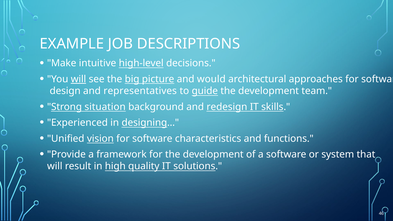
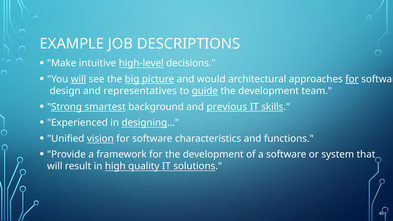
for underline: none -> present (352, 79)
situation: situation -> smartest (105, 107)
redesign: redesign -> previous (227, 107)
